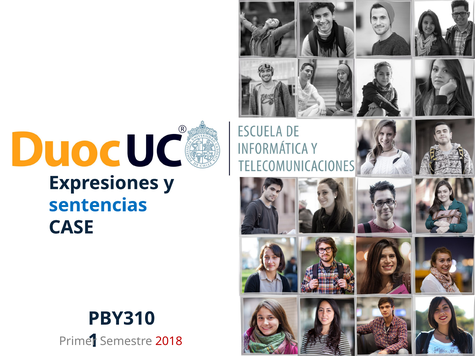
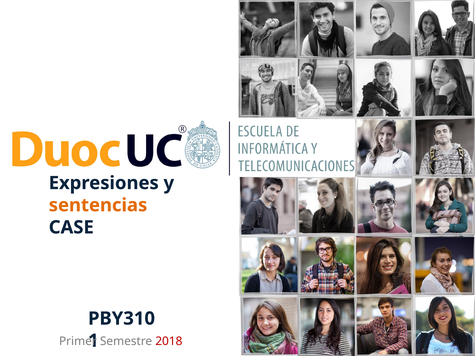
sentencias colour: blue -> orange (98, 205)
